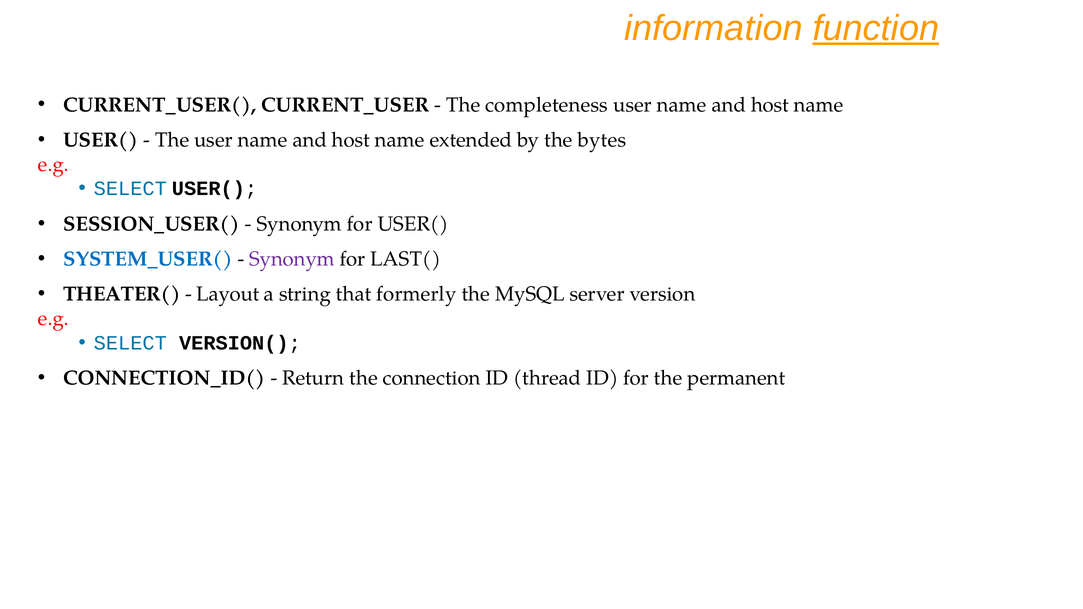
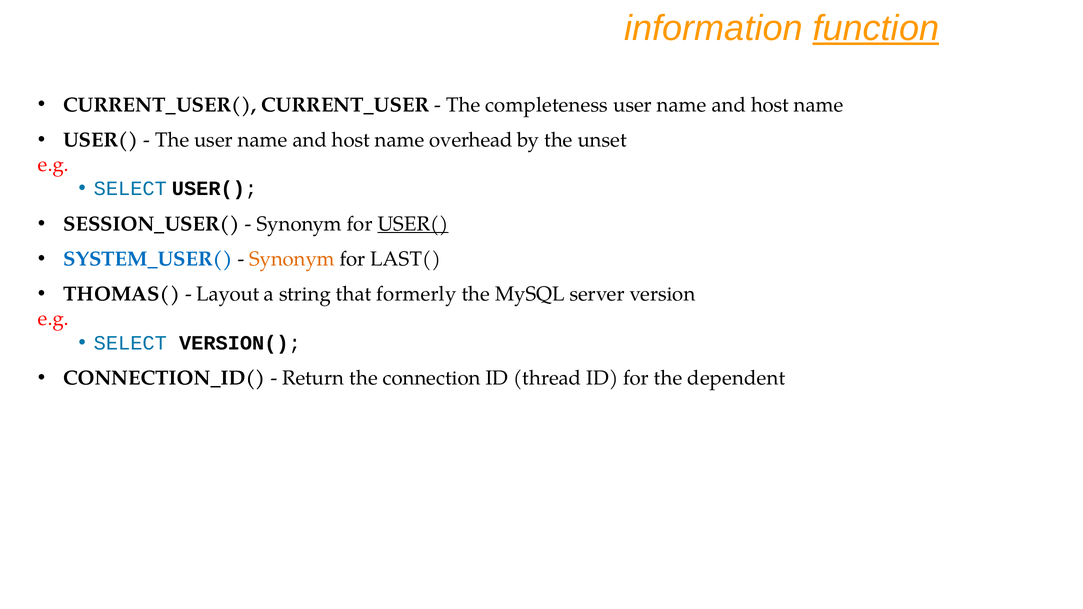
extended: extended -> overhead (471, 140)
bytes: bytes -> unset (602, 140)
USER( underline: none -> present (413, 224)
Synonym colour: purple -> orange (292, 259)
THEATER(: THEATER( -> THOMAS( (122, 294)
permanent: permanent -> dependent (736, 378)
